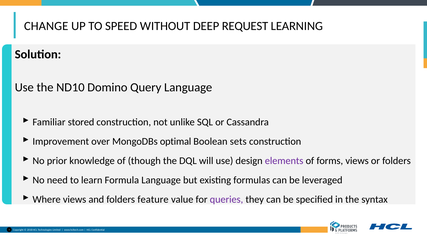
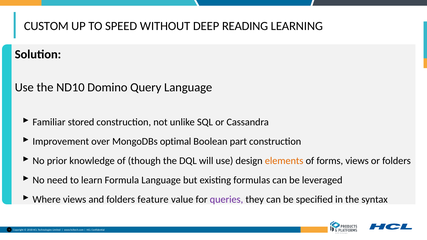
CHANGE: CHANGE -> CUSTOM (46, 26)
REQUEST: REQUEST -> READING (245, 26)
sets: sets -> part (238, 142)
elements colour: purple -> orange (284, 161)
